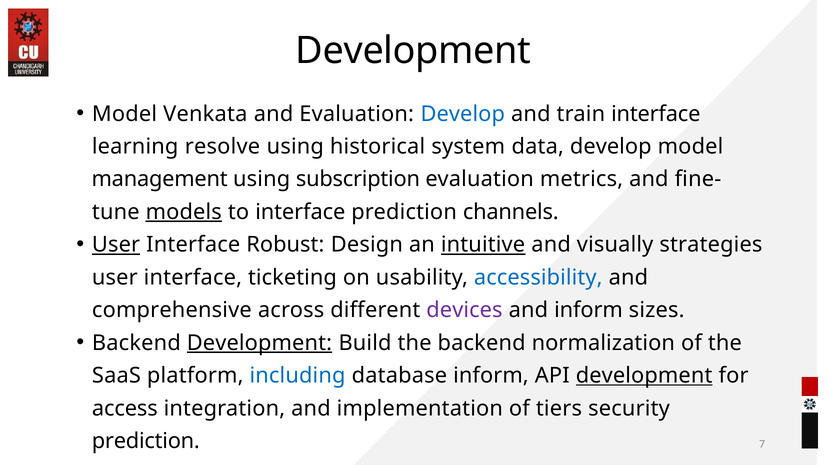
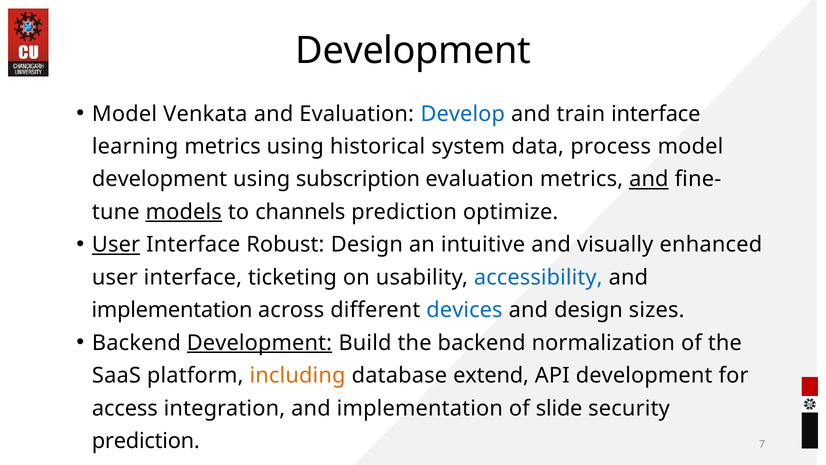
learning resolve: resolve -> metrics (223, 146)
data develop: develop -> process (611, 146)
management: management -> development (160, 179)
and underline: none -> present (649, 179)
to interface: interface -> channels (300, 212)
channels: channels -> optimize (511, 212)
intuitive underline: present -> none (483, 245)
strategies: strategies -> enhanced (711, 245)
comprehensive: comprehensive -> implementation (172, 310)
devices colour: purple -> blue (464, 310)
and inform: inform -> design (588, 310)
including colour: blue -> orange (298, 375)
database inform: inform -> extend (491, 375)
development underline: present -> none (644, 375)
tiers: tiers -> slide (559, 408)
